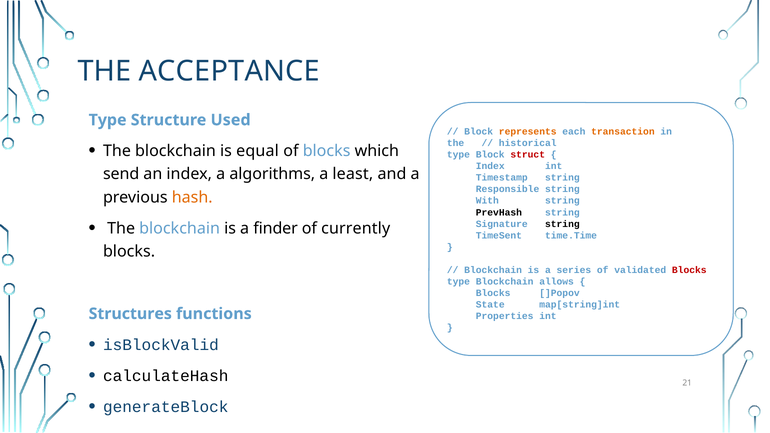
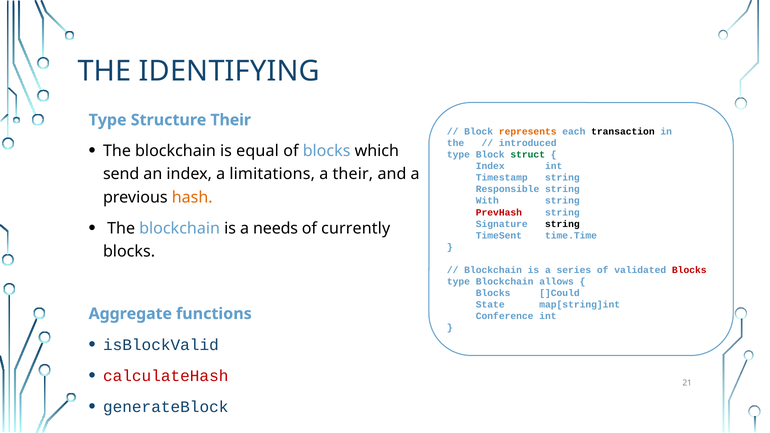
ACCEPTANCE: ACCEPTANCE -> IDENTIFYING (229, 71)
Structure Used: Used -> Their (231, 120)
transaction colour: orange -> black (623, 132)
historical: historical -> introduced (528, 143)
struct colour: red -> green (528, 155)
algorithms: algorithms -> limitations (272, 174)
a least: least -> their (353, 174)
PrevHash colour: black -> red (499, 212)
finder: finder -> needs (276, 228)
]Popov: ]Popov -> ]Could (559, 293)
Structures: Structures -> Aggregate (130, 314)
Properties: Properties -> Conference (505, 316)
calculateHash colour: black -> red (166, 376)
